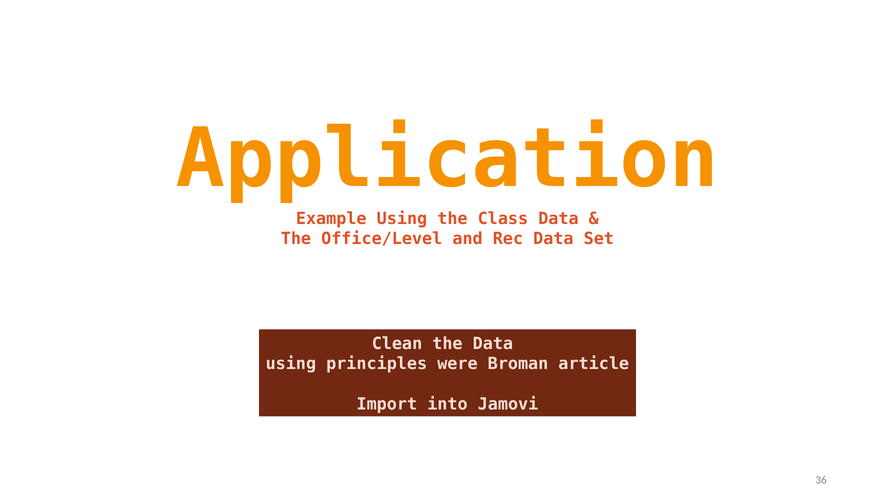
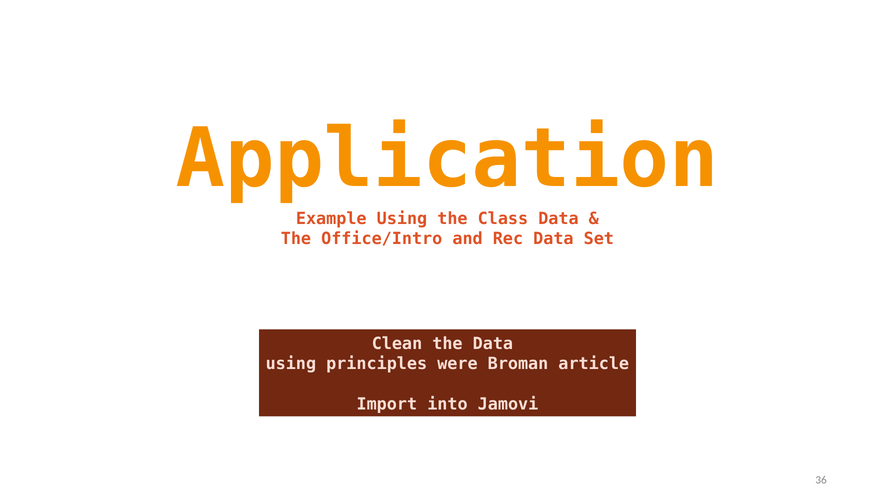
Office/Level: Office/Level -> Office/Intro (382, 239)
